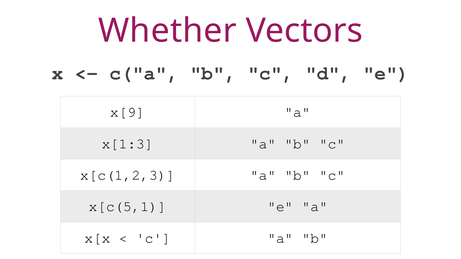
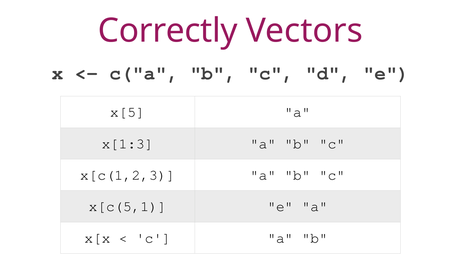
Whether: Whether -> Correctly (168, 31)
x[9: x[9 -> x[5 (128, 112)
